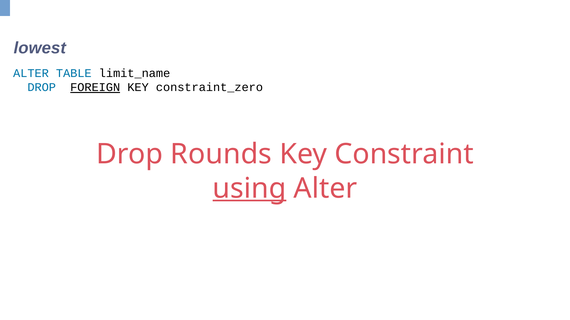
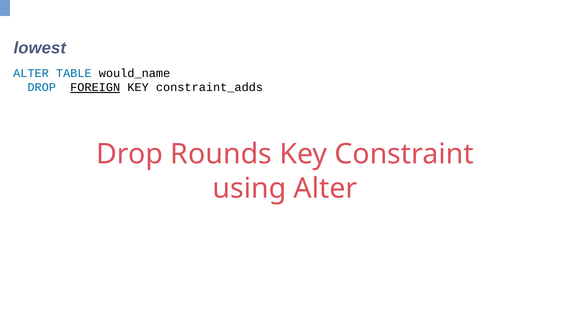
limit_name: limit_name -> would_name (135, 73)
constraint_zero: constraint_zero -> constraint_adds (209, 88)
using underline: present -> none (249, 189)
